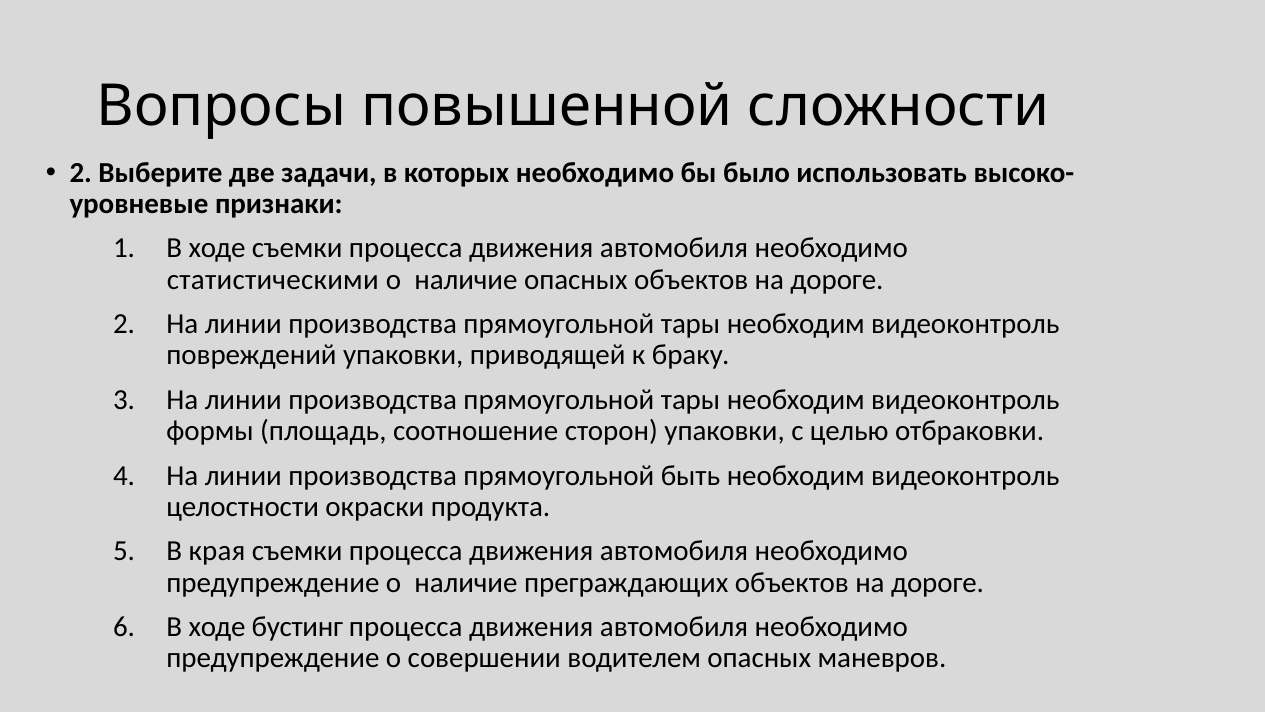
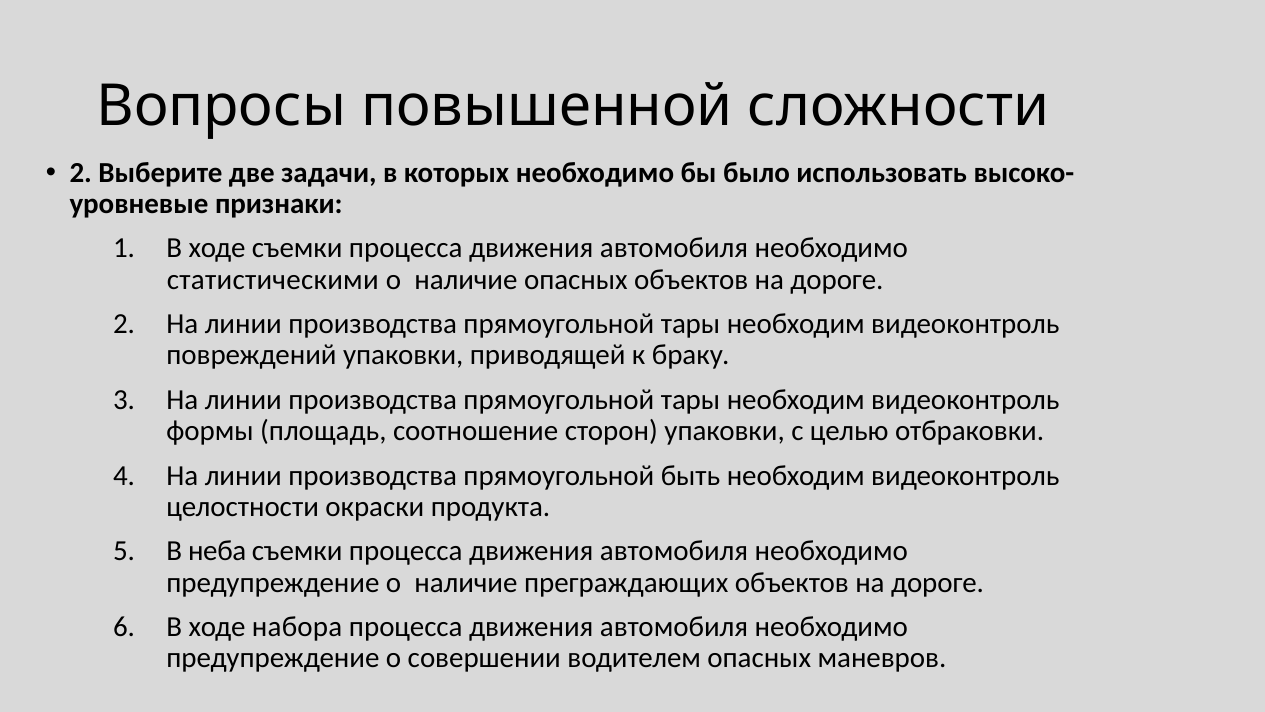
края: края -> неба (217, 551)
бустинг: бустинг -> набора (297, 627)
